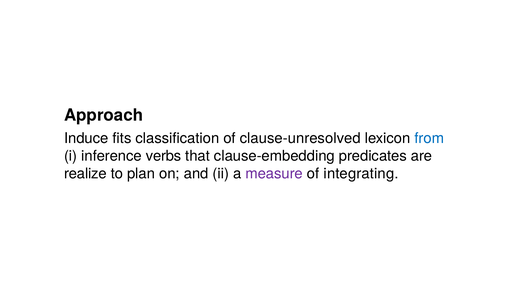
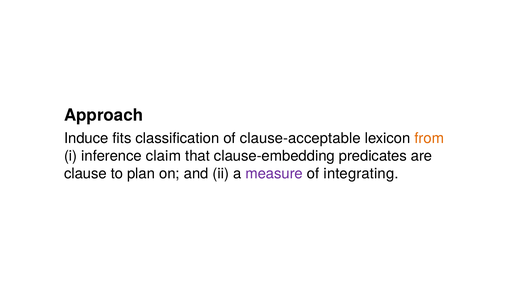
clause-unresolved: clause-unresolved -> clause-acceptable (300, 138)
from colour: blue -> orange (429, 138)
verbs: verbs -> claim (163, 156)
realize: realize -> clause (85, 174)
